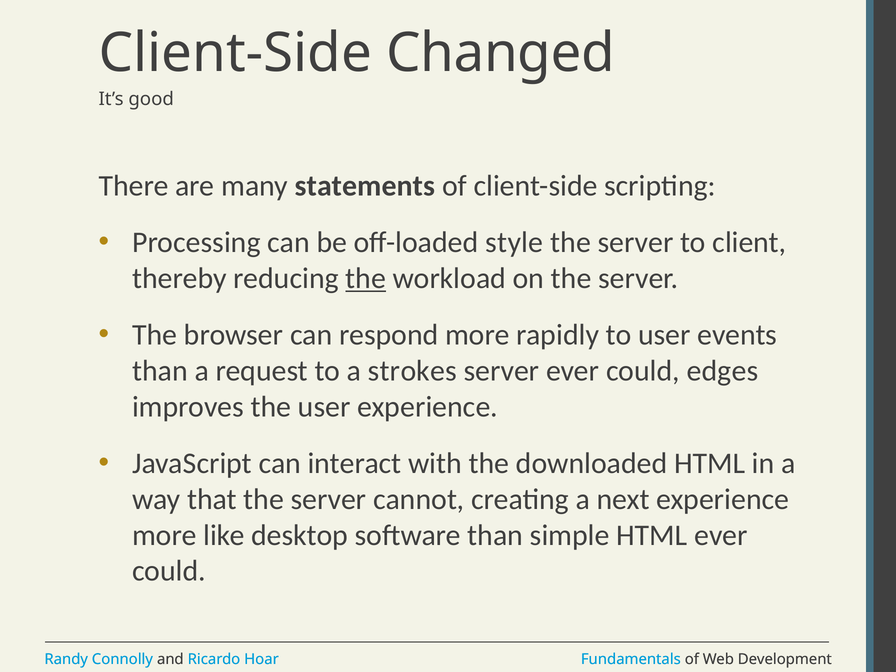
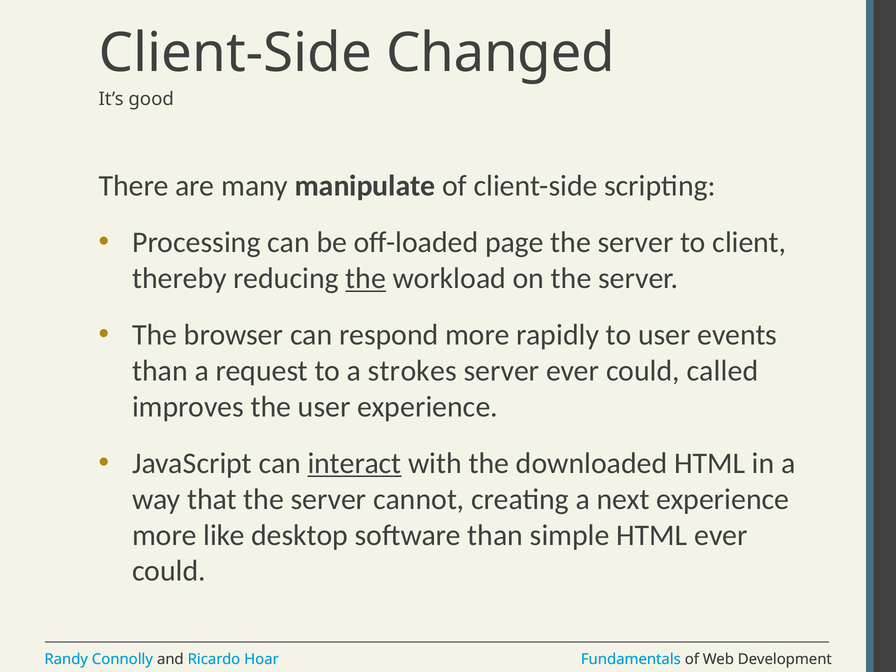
statements: statements -> manipulate (365, 186)
style: style -> page (514, 243)
edges: edges -> called (723, 371)
interact underline: none -> present (355, 464)
